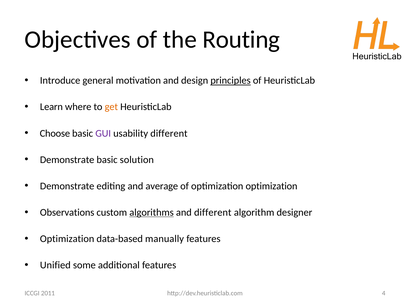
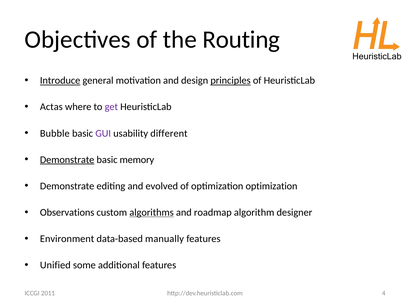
Introduce underline: none -> present (60, 81)
Learn: Learn -> Actas (51, 107)
get colour: orange -> purple (111, 107)
Choose: Choose -> Bubble (55, 134)
Demonstrate underline: none -> present (67, 160)
solution: solution -> memory (137, 160)
average: average -> evolved (162, 186)
and different: different -> roadmap (213, 213)
Optimization: Optimization -> Environment (67, 239)
